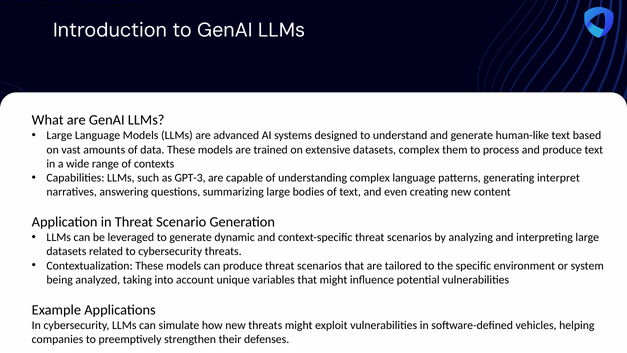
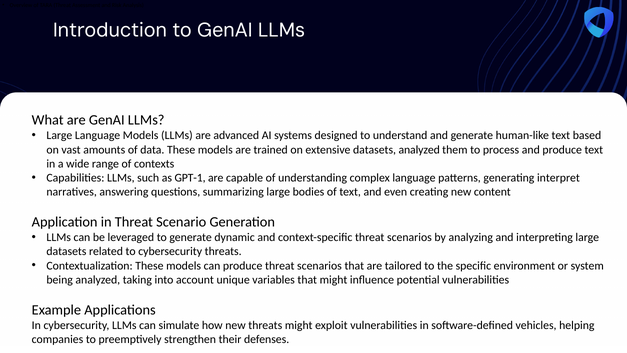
datasets complex: complex -> analyzed (419, 149)
GPT-3: GPT-3 -> GPT-1 (190, 178)
